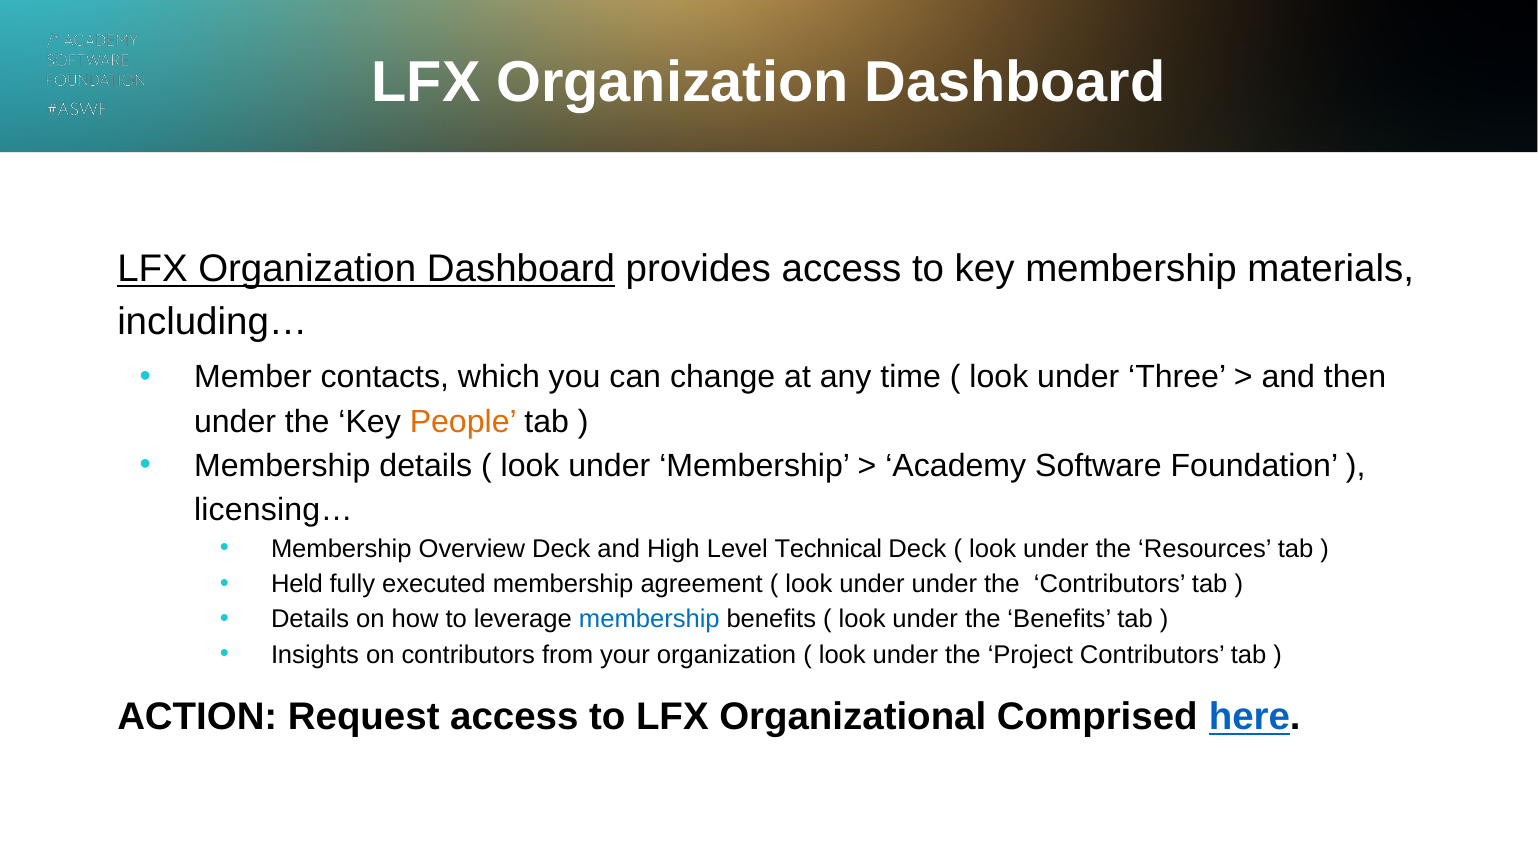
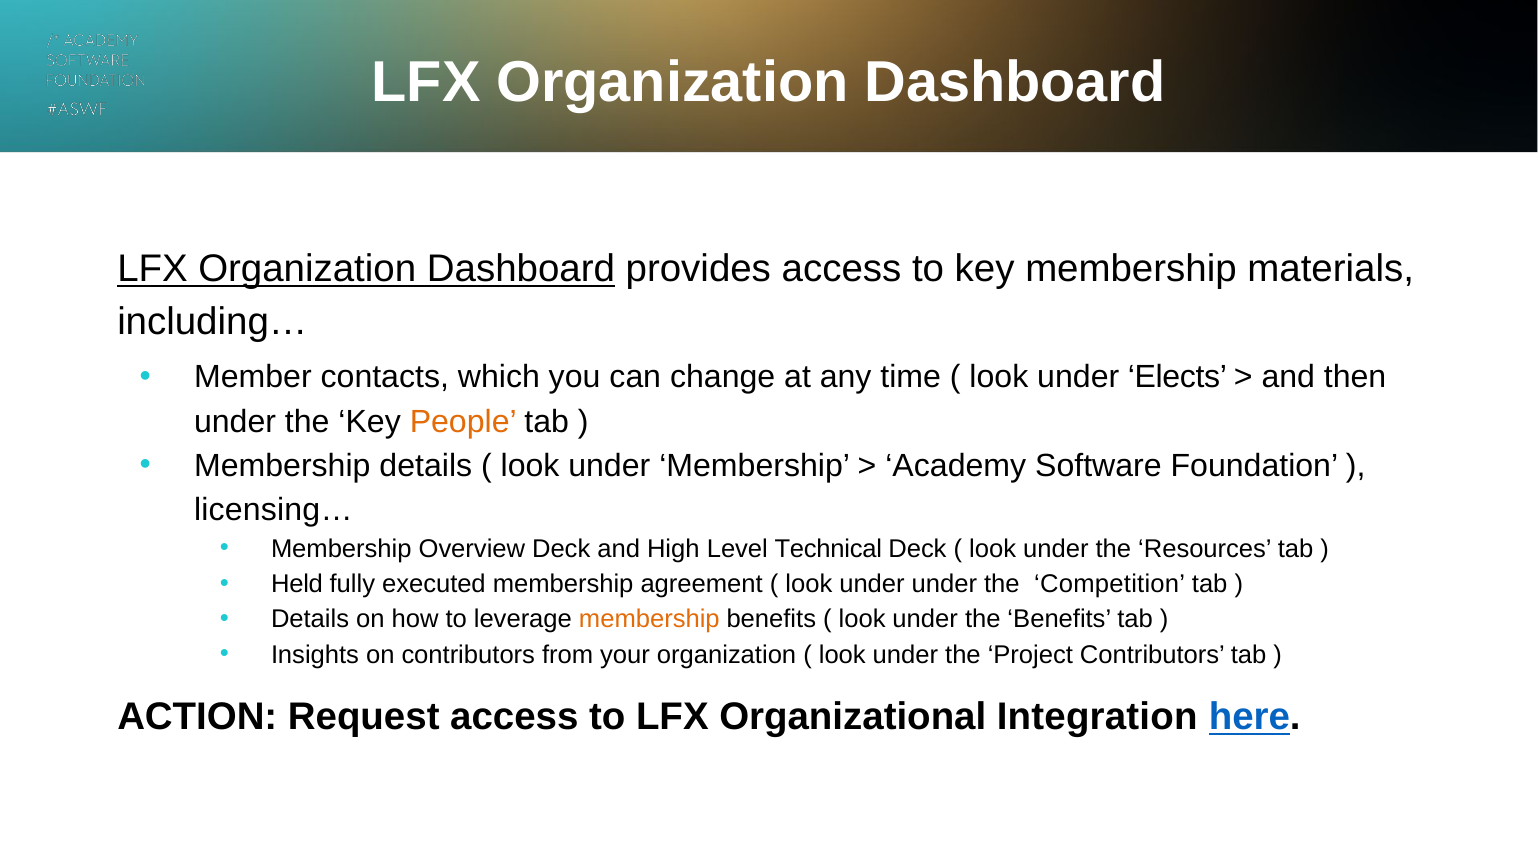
Three: Three -> Elects (1177, 377)
the Contributors: Contributors -> Competition (1110, 584)
membership colour: blue -> orange (649, 619)
Comprised: Comprised -> Integration (1097, 717)
